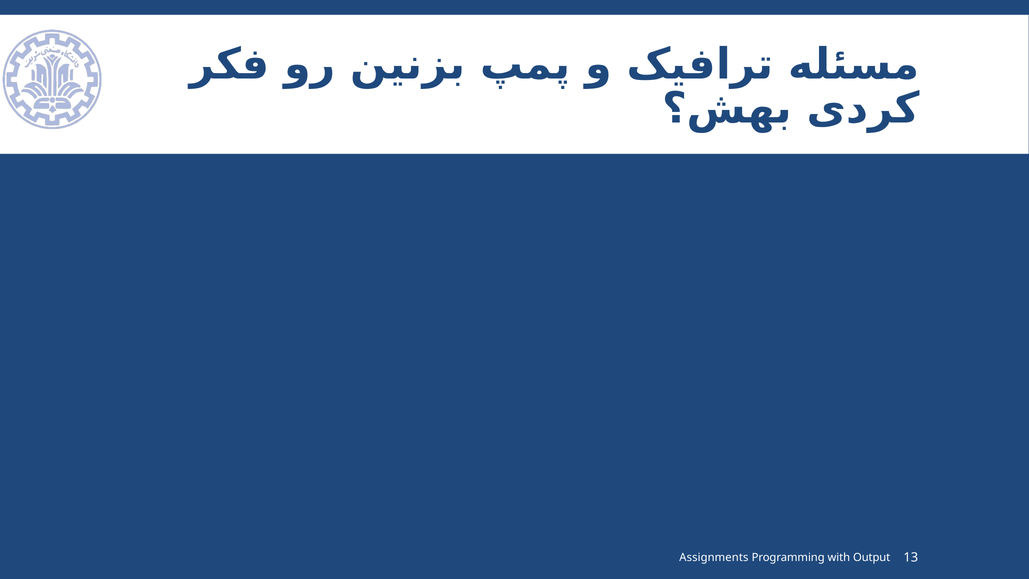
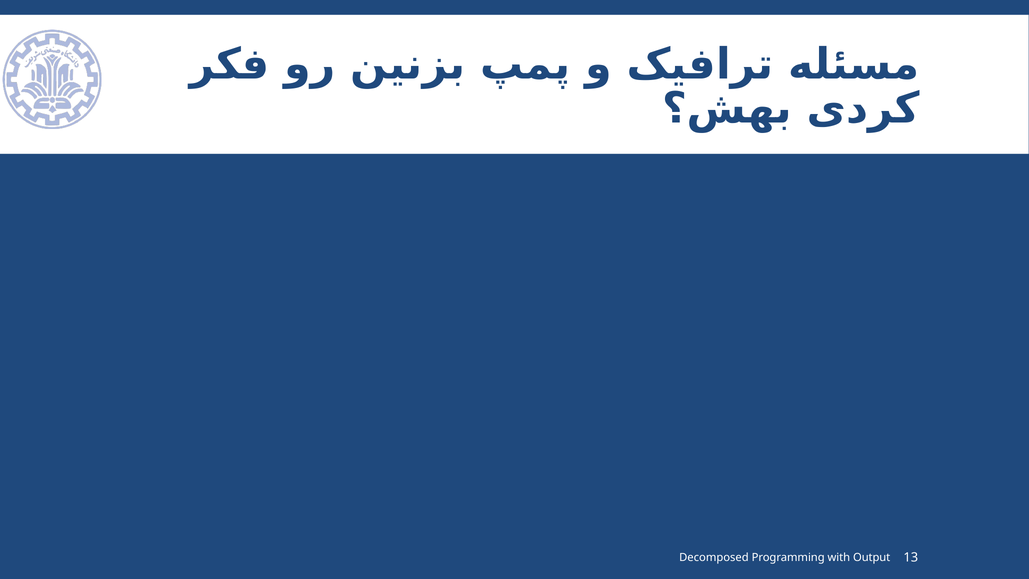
Assignments: Assignments -> Decomposed (714, 557)
